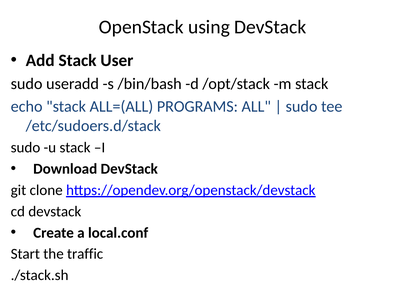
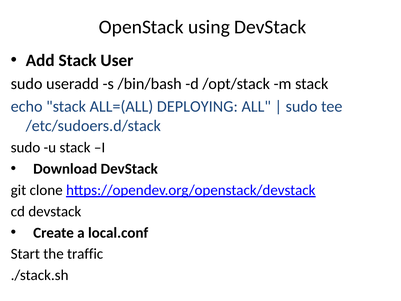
PROGRAMS: PROGRAMS -> DEPLOYING (197, 106)
